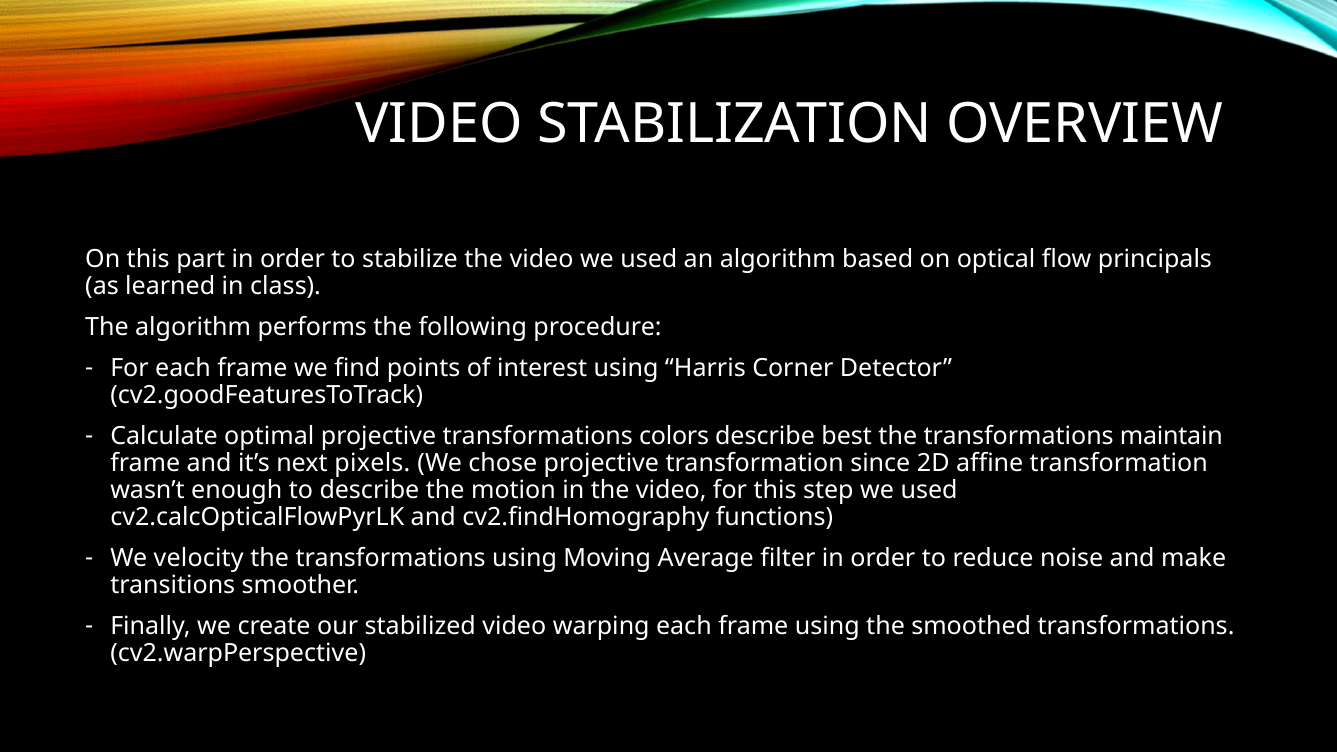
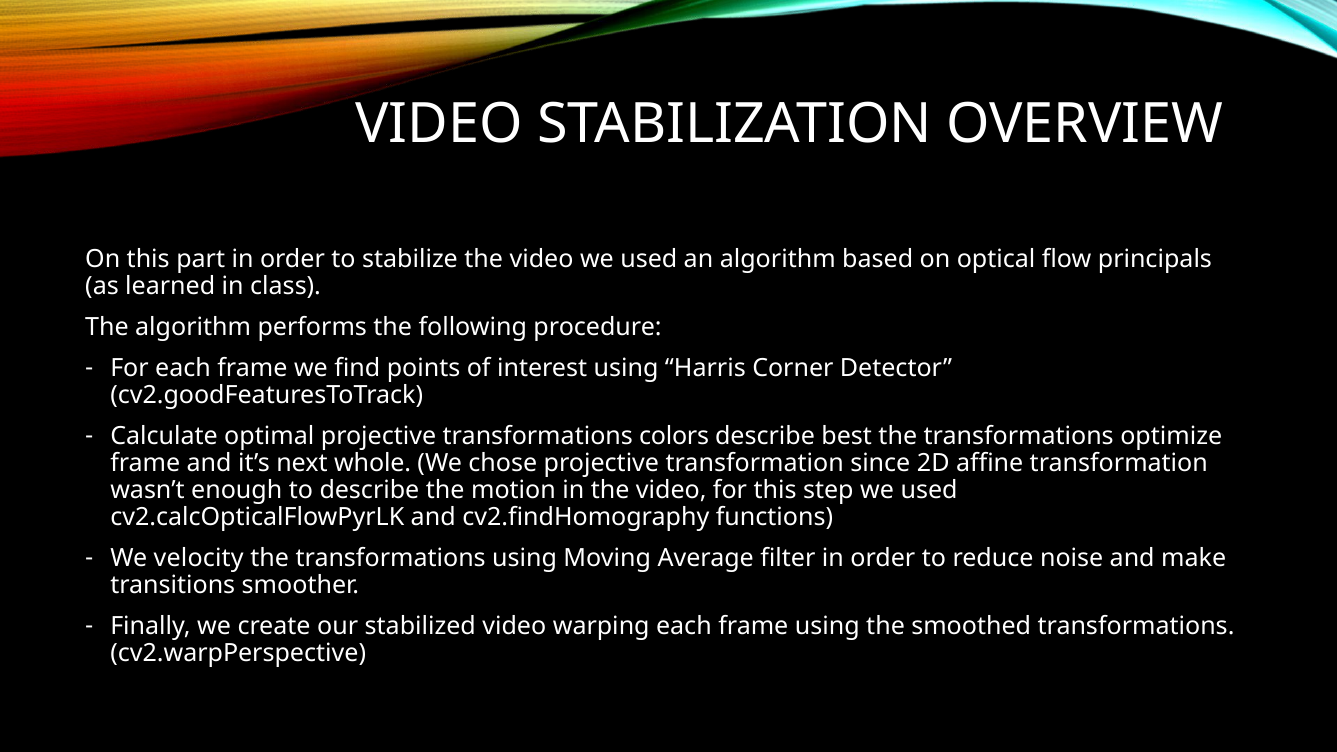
maintain: maintain -> optimize (1171, 436)
pixels: pixels -> whole (373, 463)
